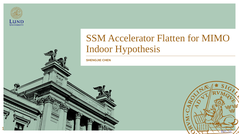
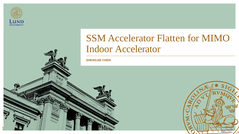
Indoor Hypothesis: Hypothesis -> Accelerator (138, 49)
